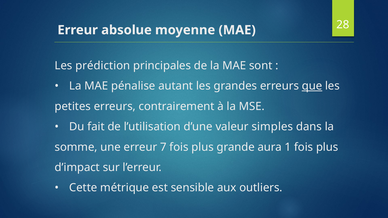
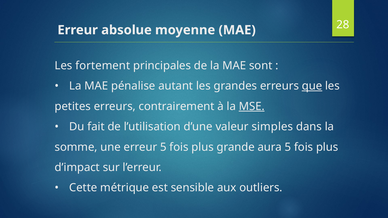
prédiction: prédiction -> fortement (103, 66)
MSE underline: none -> present (252, 106)
erreur 7: 7 -> 5 (163, 147)
aura 1: 1 -> 5 (288, 147)
